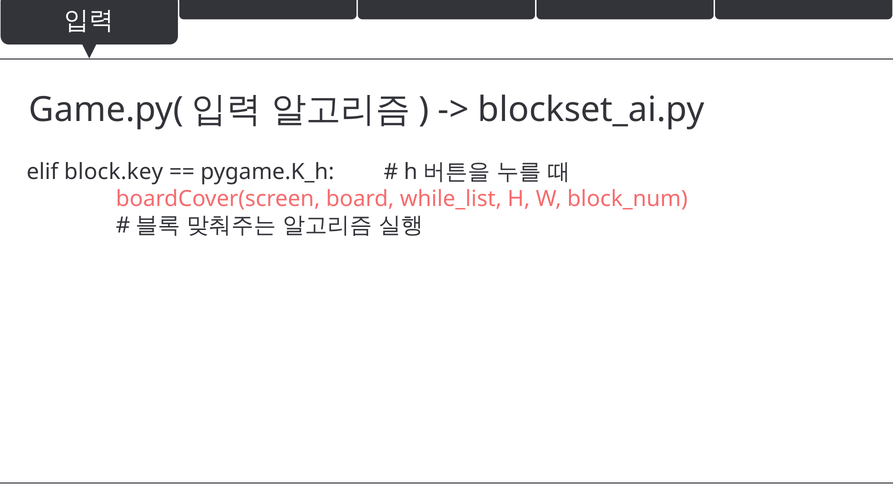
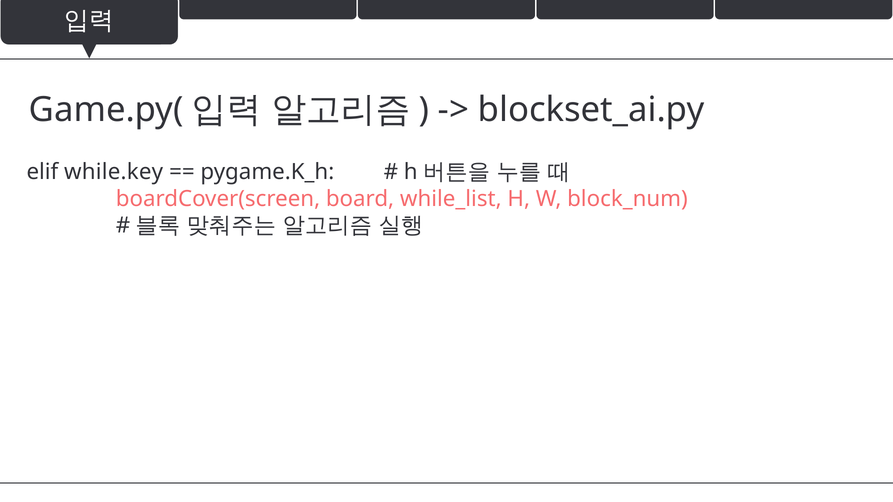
block.key: block.key -> while.key (114, 172)
